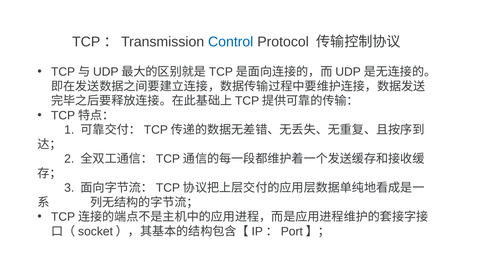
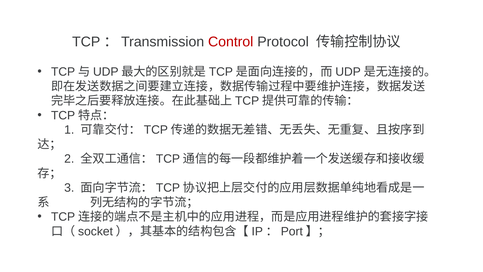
Control colour: blue -> red (231, 42)
